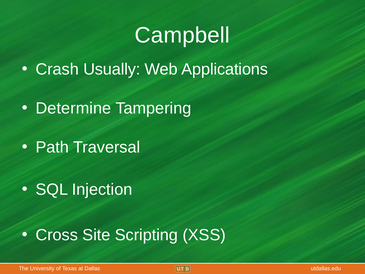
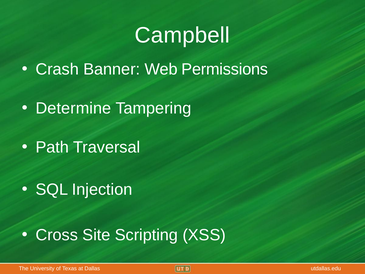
Usually: Usually -> Banner (112, 69)
Applications: Applications -> Permissions (225, 69)
